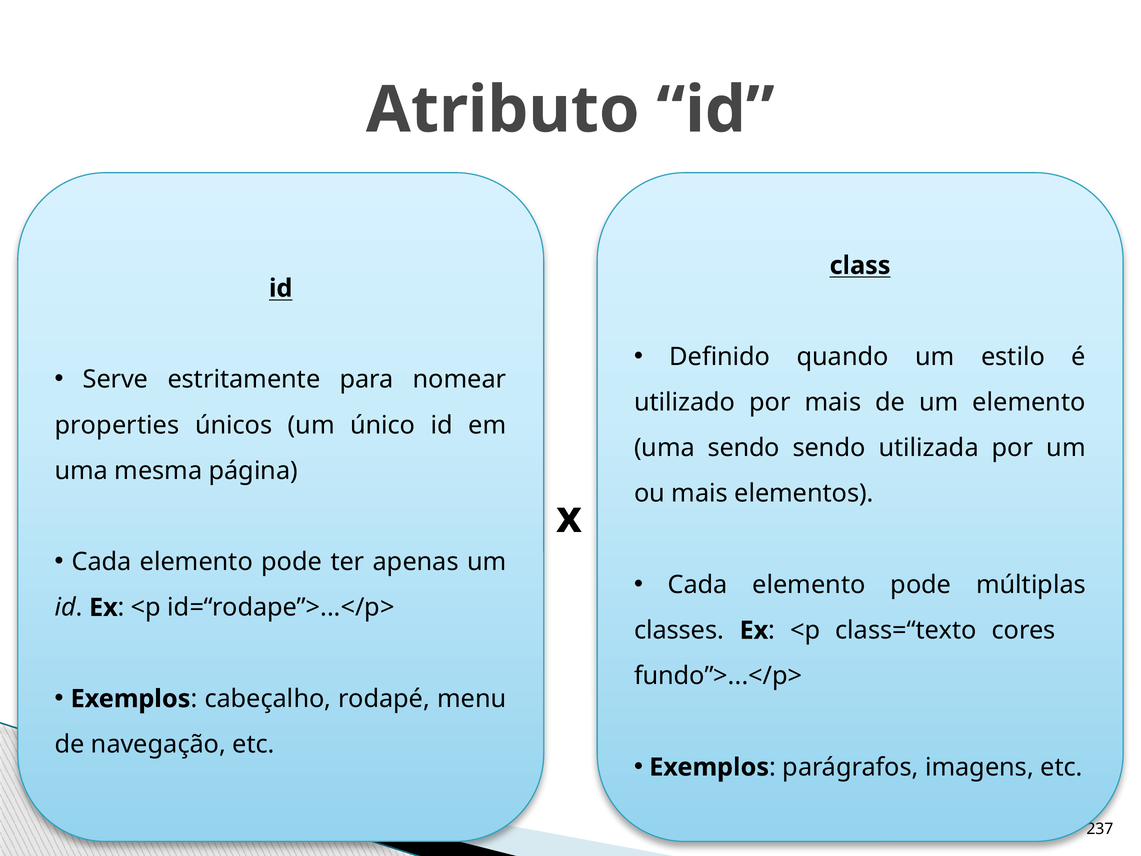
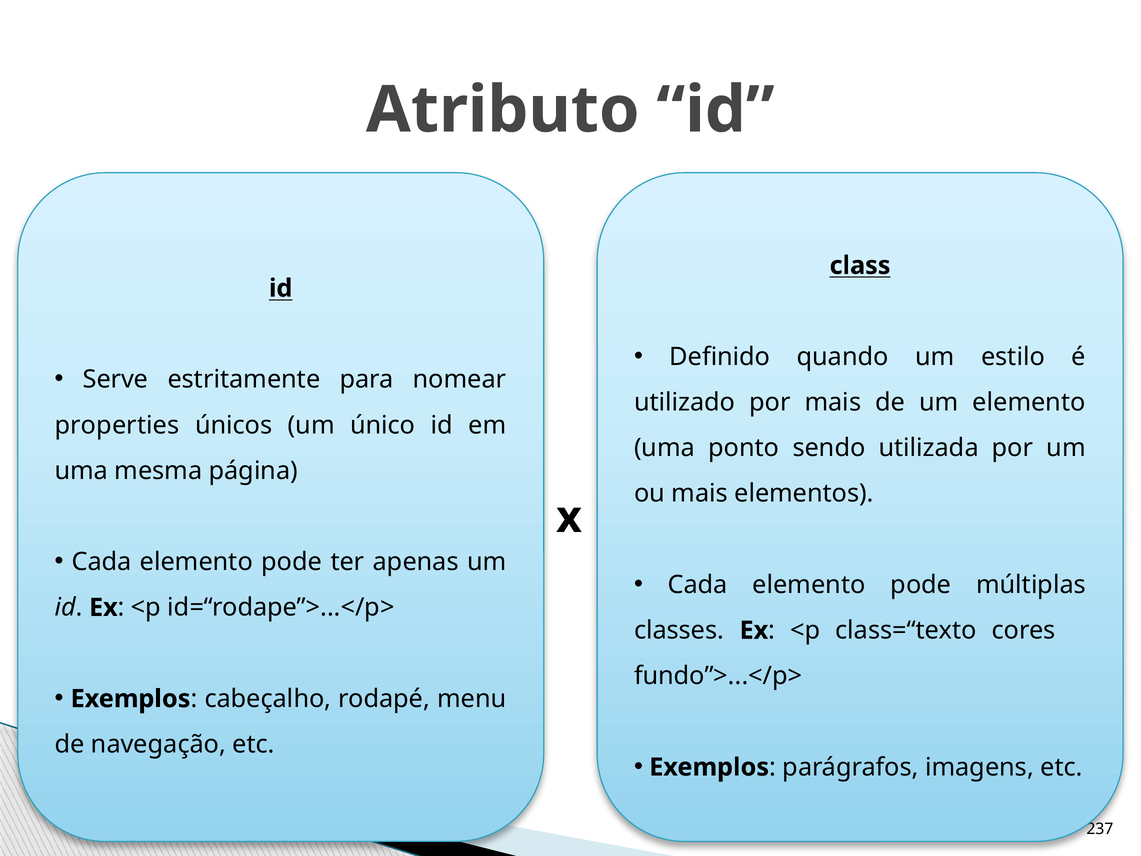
uma sendo: sendo -> ponto (744, 448)
